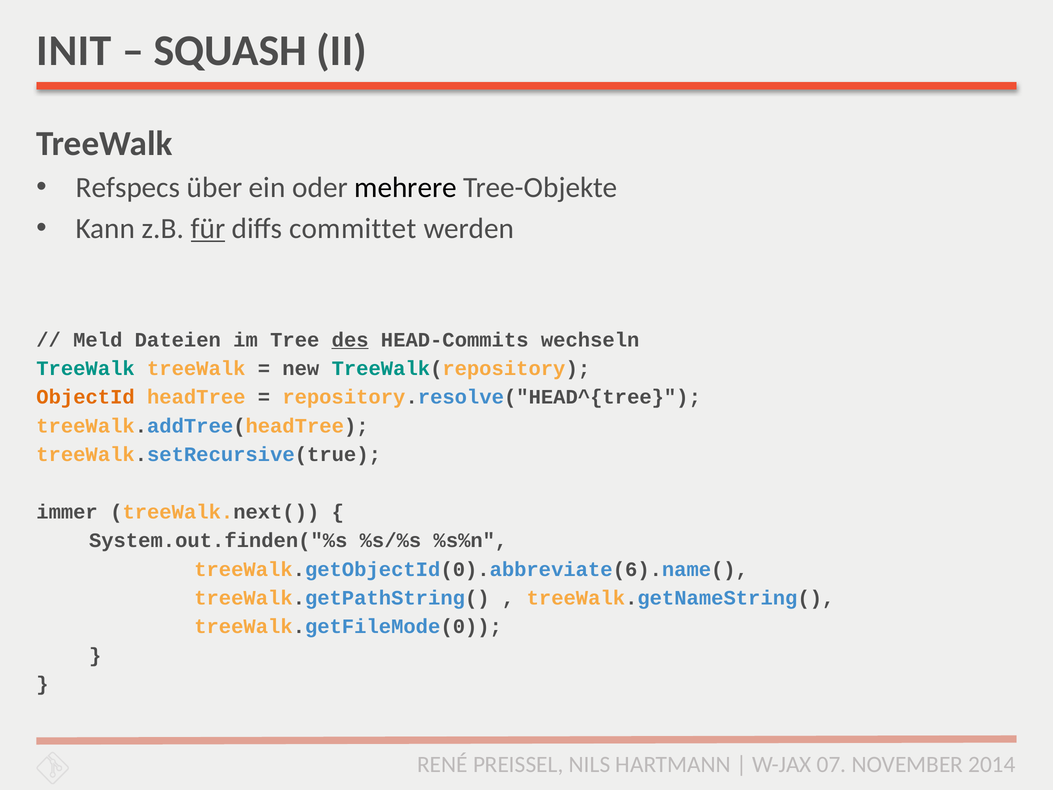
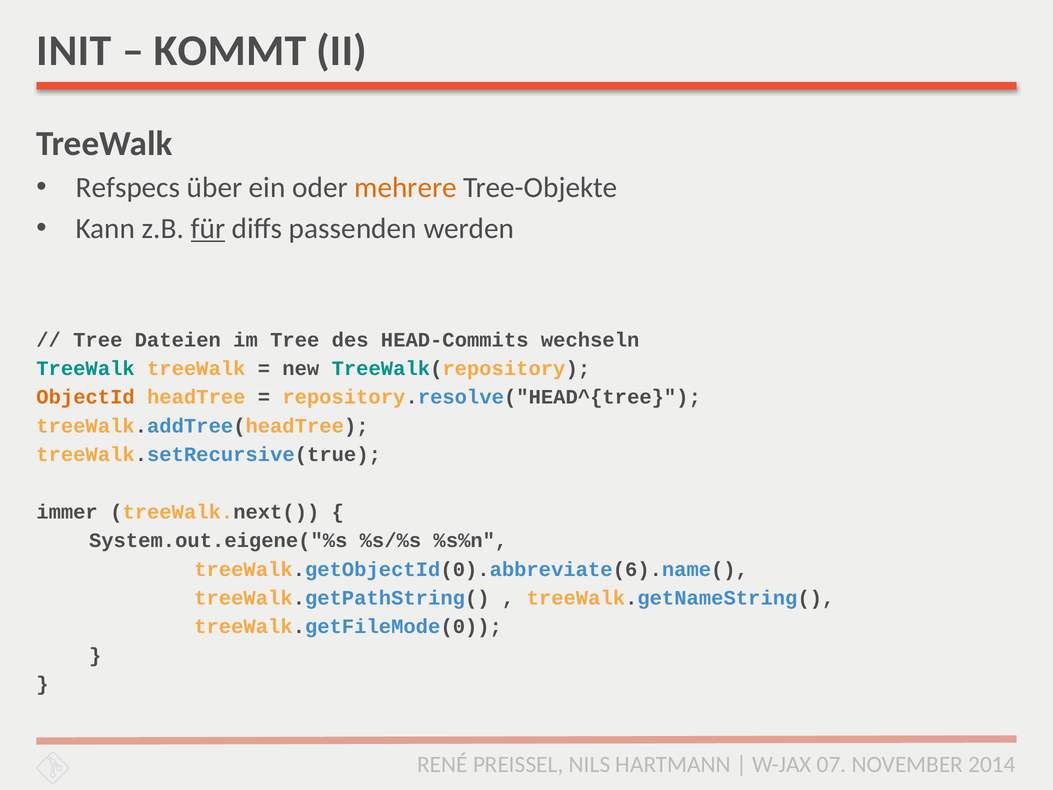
SQUASH: SQUASH -> KOMMT (230, 51)
mehrere colour: black -> orange (406, 188)
committet: committet -> passenden (353, 228)
Meld: Meld -> Tree (98, 340)
des underline: present -> none (350, 340)
System.out.finden("%s: System.out.finden("%s -> System.out.eigene("%s (218, 540)
